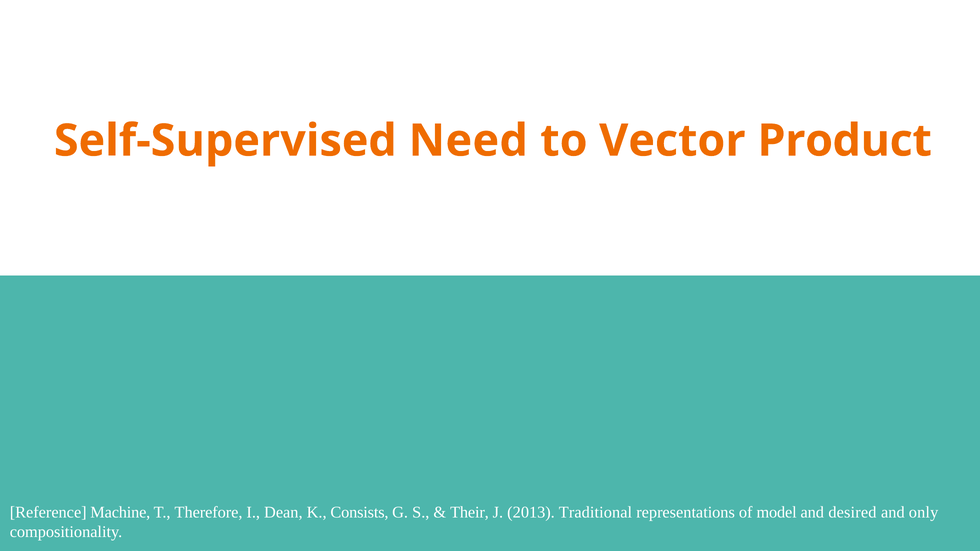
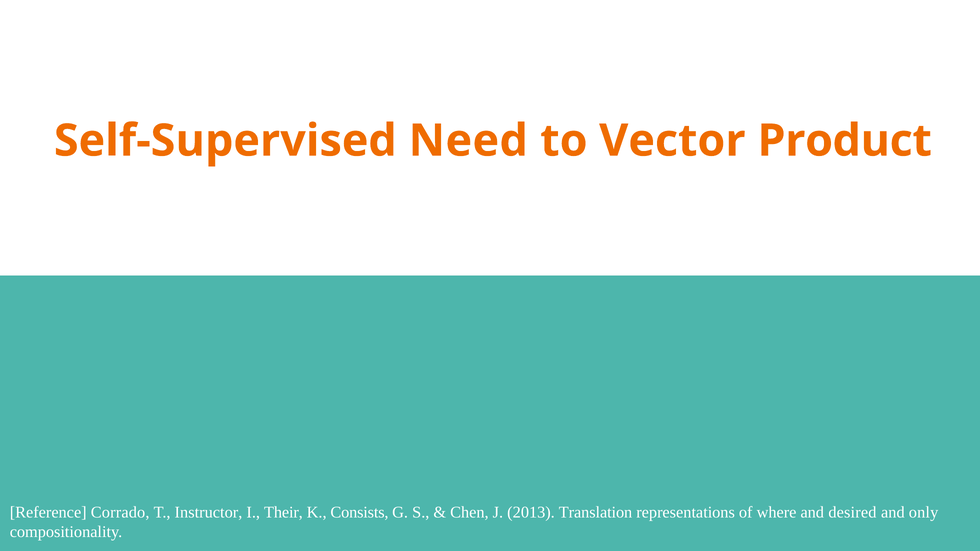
Machine: Machine -> Corrado (120, 513)
Therefore: Therefore -> Instructor (209, 513)
Dean: Dean -> Their (283, 513)
Their: Their -> Chen (469, 513)
Traditional: Traditional -> Translation (596, 513)
model: model -> where (777, 513)
